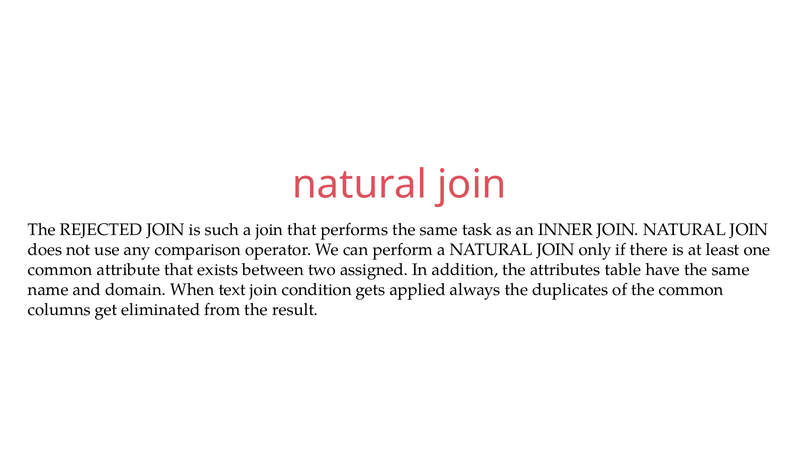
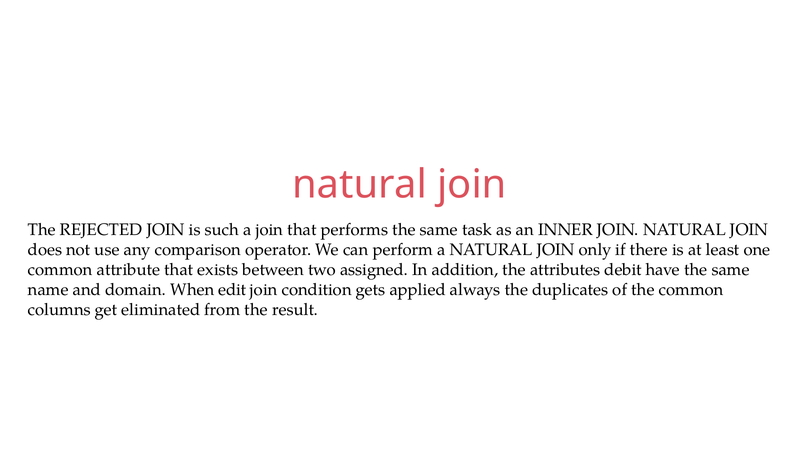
table: table -> debit (623, 269)
text: text -> edit (232, 289)
